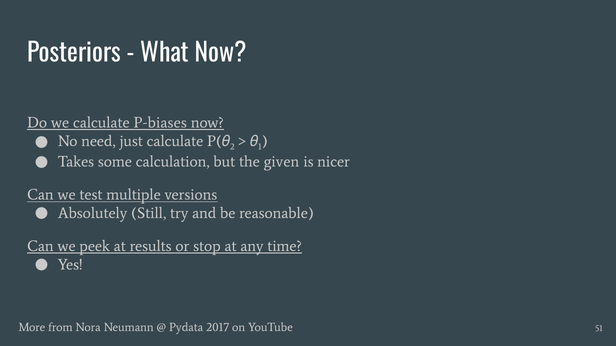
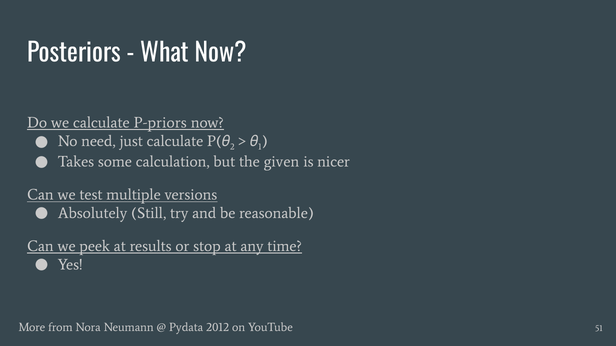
P-biases: P-biases -> P-priors (160, 123)
2017: 2017 -> 2012 (218, 328)
